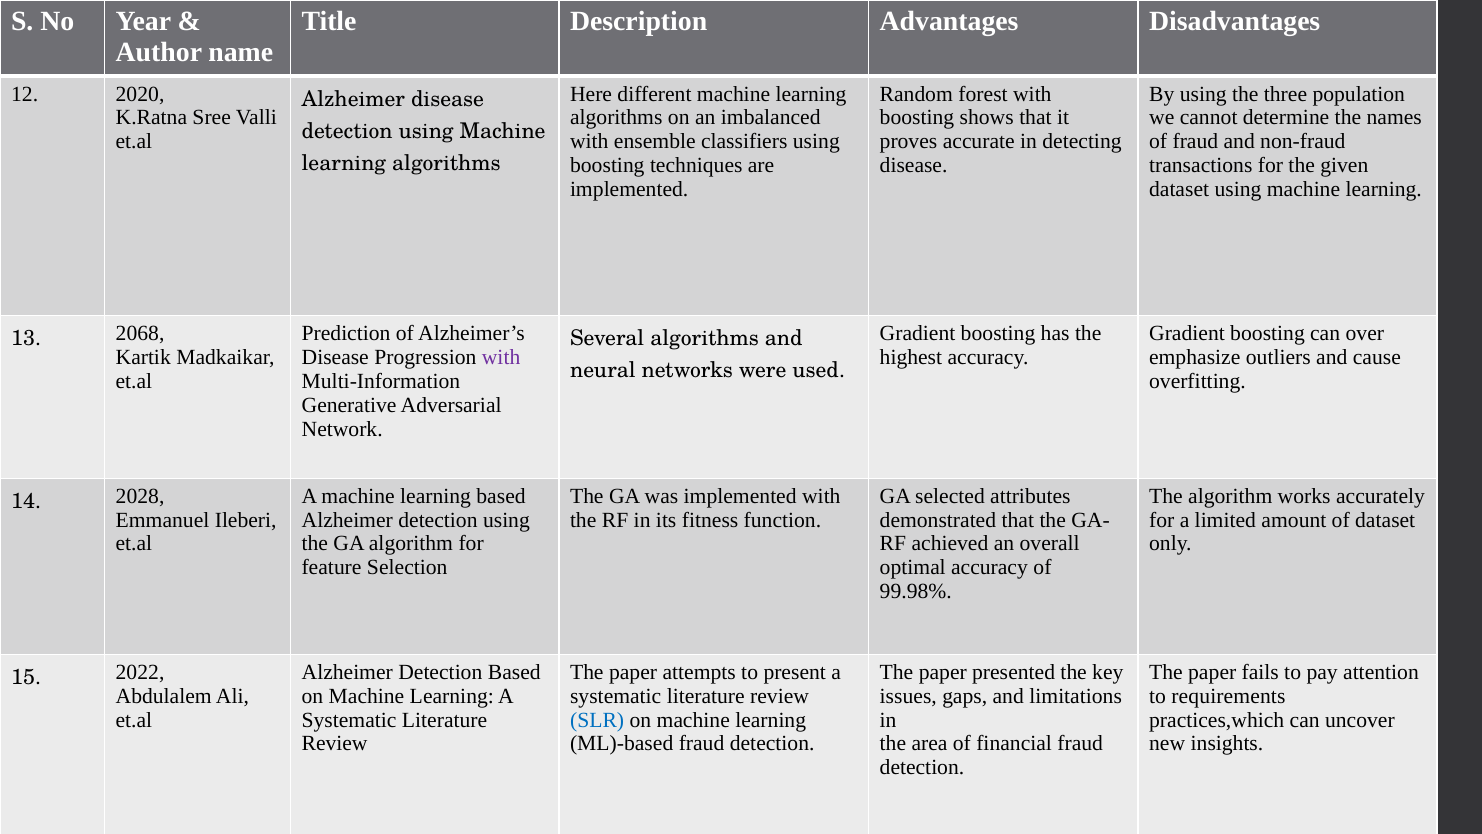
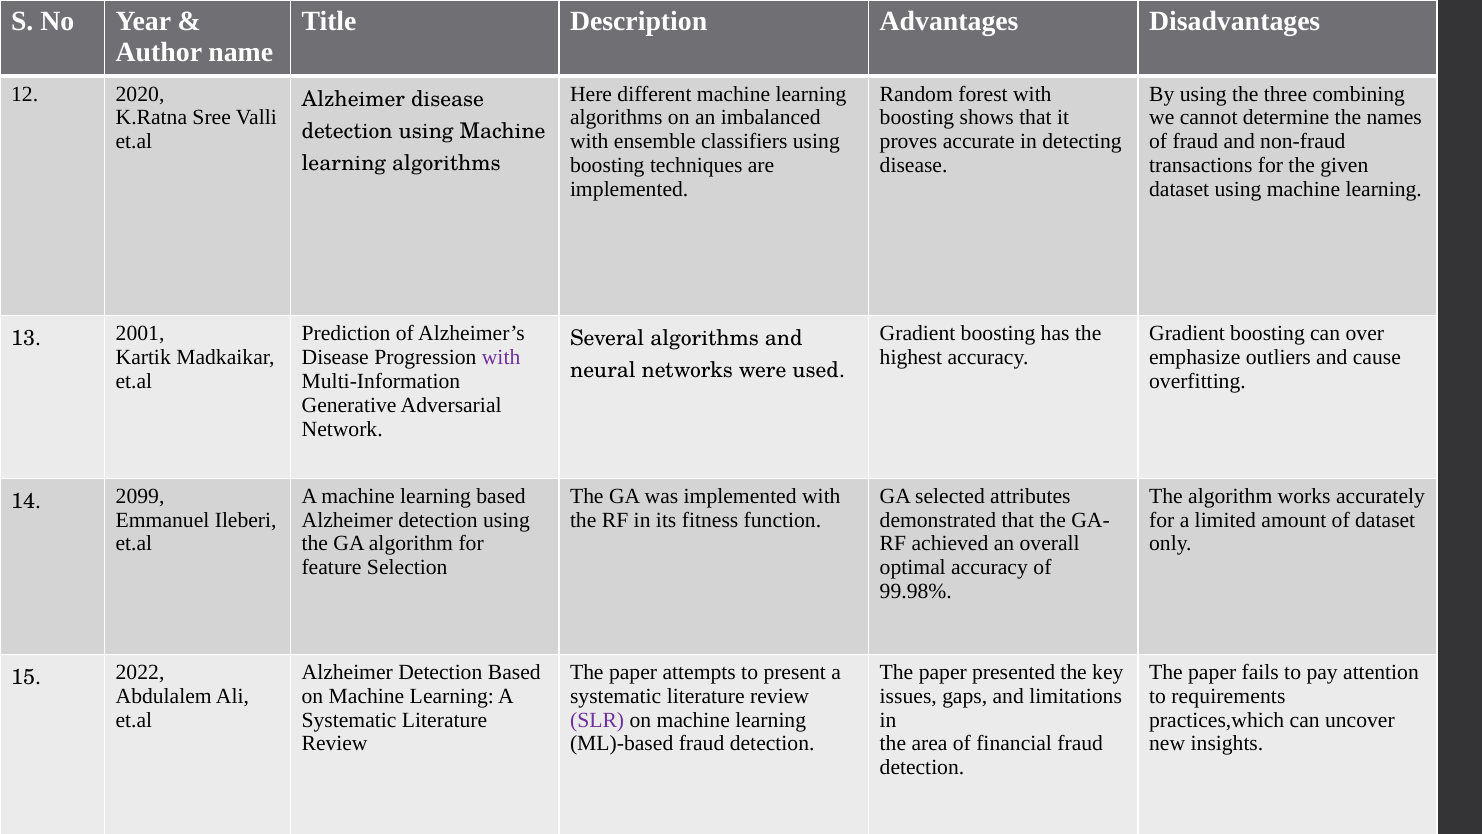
population: population -> combining (1359, 94)
2068: 2068 -> 2001 (140, 333)
2028: 2028 -> 2099 (140, 496)
SLR colour: blue -> purple (597, 720)
